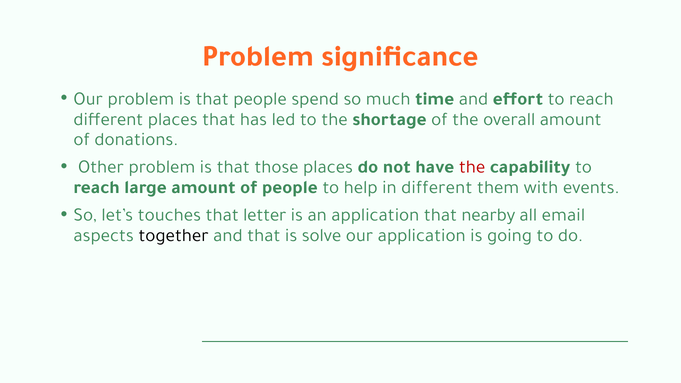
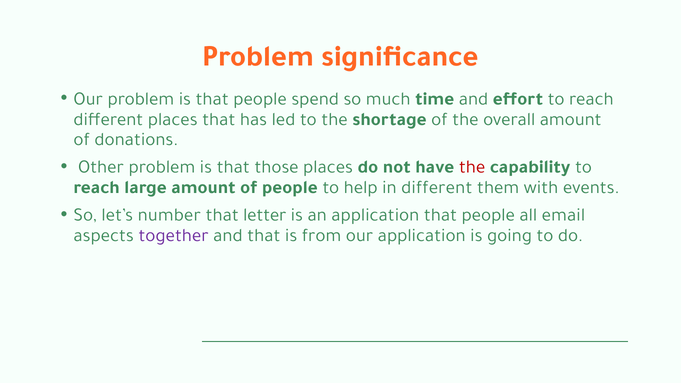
touches: touches -> number (169, 215)
application that nearby: nearby -> people (488, 215)
together colour: black -> purple (174, 235)
solve: solve -> from (321, 235)
